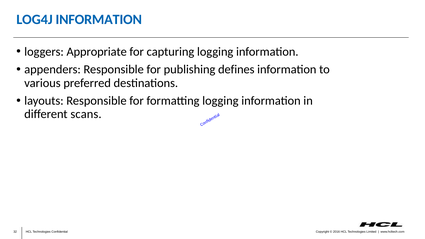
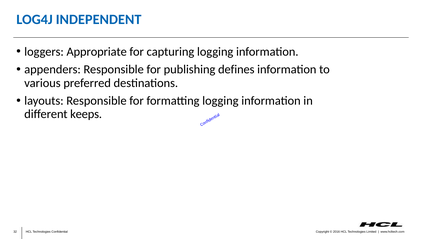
LOG4J INFORMATION: INFORMATION -> INDEPENDENT (99, 20)
scans: scans -> keeps (86, 114)
